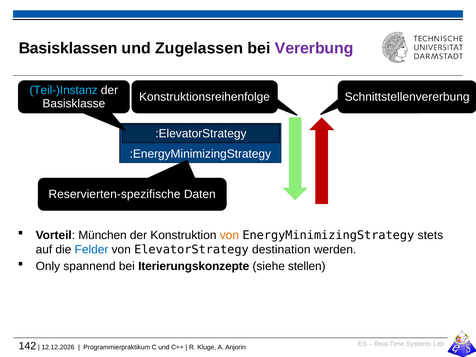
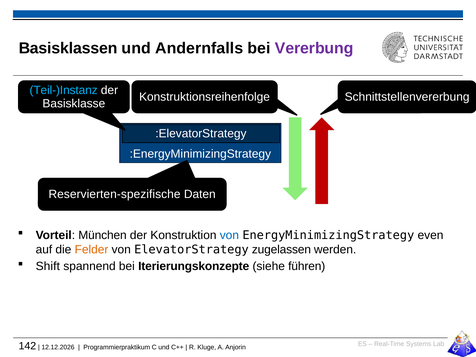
Zugelassen: Zugelassen -> Andernfalls (199, 48)
von colour: orange -> blue (229, 235)
stets: stets -> even (431, 235)
Felder colour: blue -> orange (92, 249)
destination: destination -> zugelassen (281, 249)
Only: Only -> Shift (48, 266)
stellen: stellen -> führen (307, 266)
